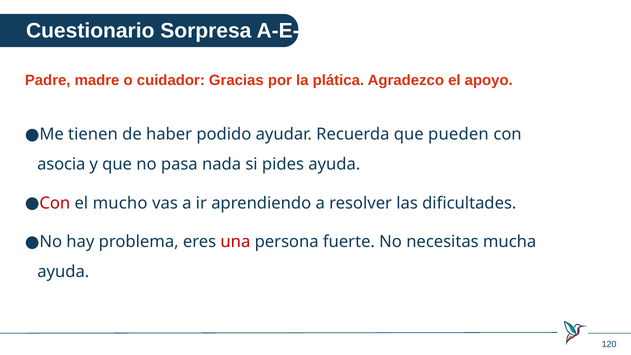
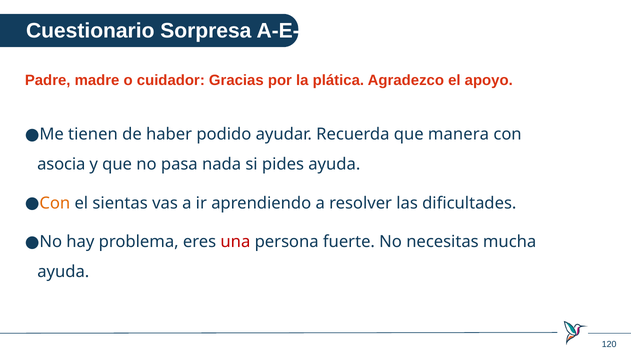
pueden: pueden -> manera (459, 134)
Con colour: red -> orange (55, 203)
mucho: mucho -> sientas (120, 203)
